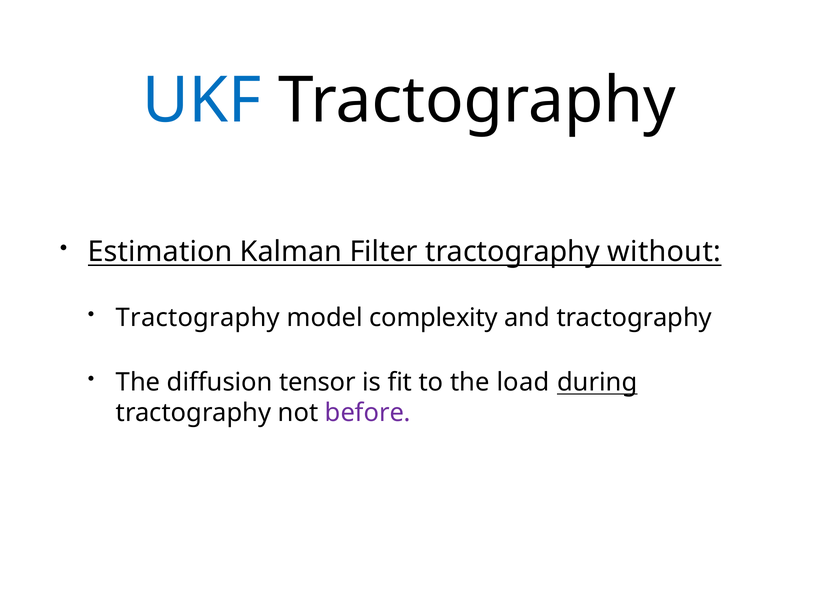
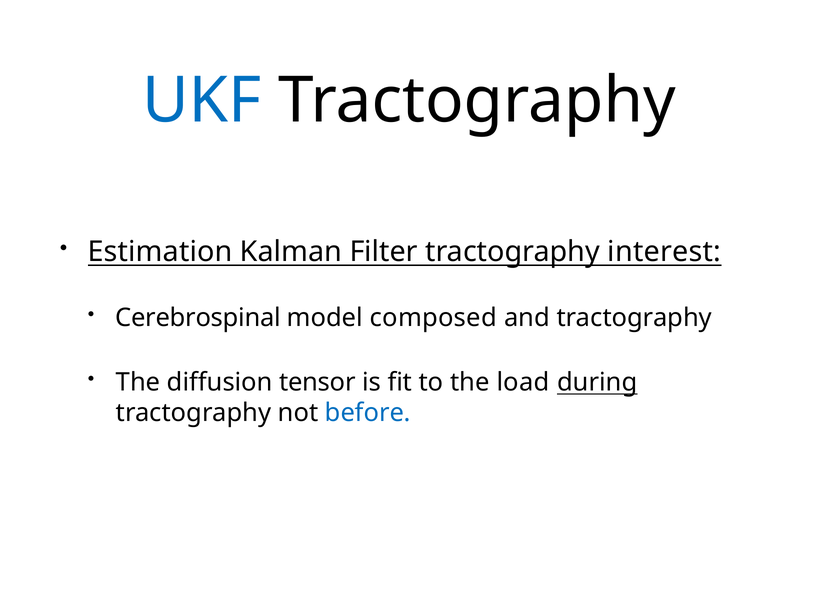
without: without -> interest (664, 252)
Tractography: Tractography -> Cerebrospinal (198, 318)
complexity: complexity -> composed (433, 318)
before colour: purple -> blue (368, 413)
